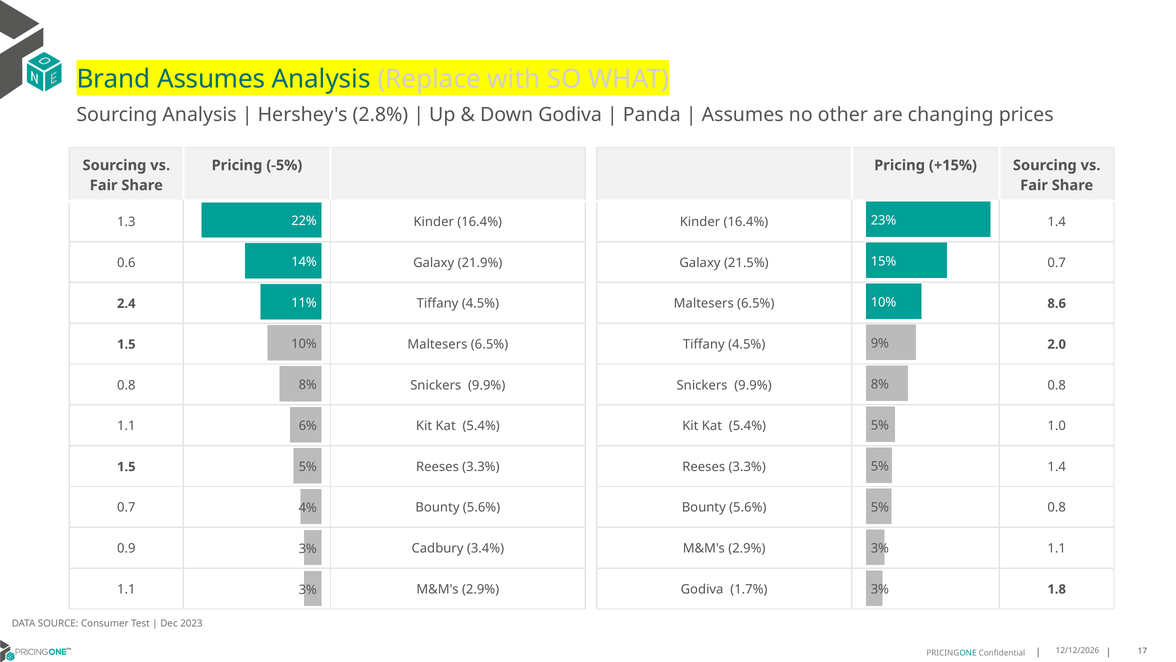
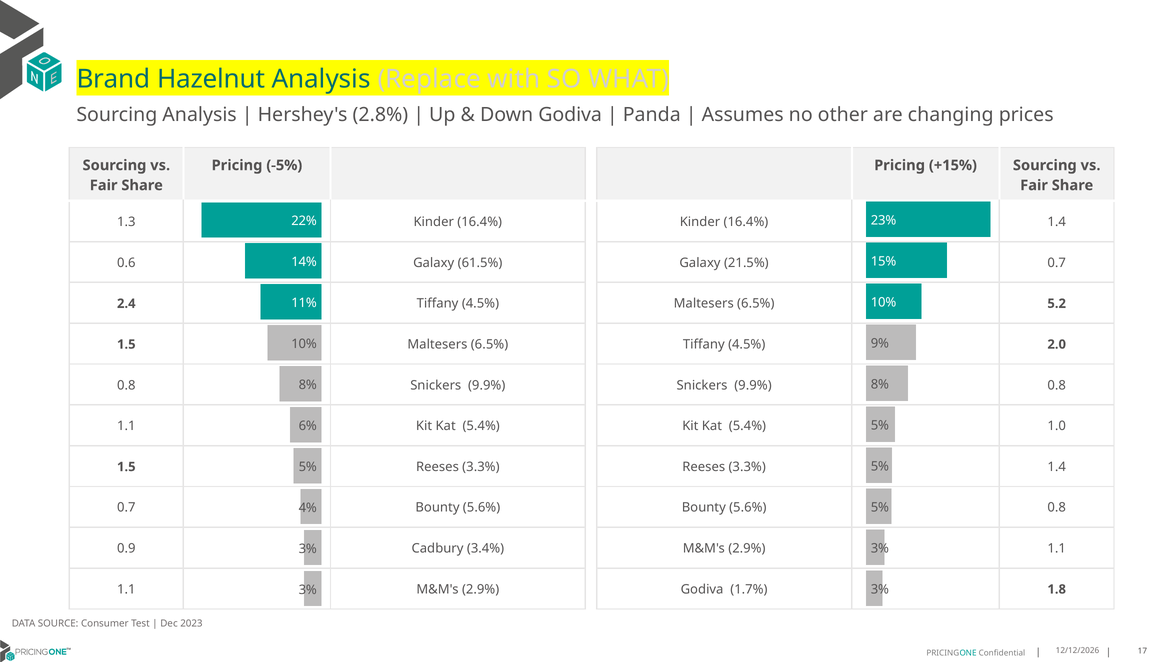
Brand Assumes: Assumes -> Hazelnut (211, 79)
21.9%: 21.9% -> 61.5% (480, 263)
8.6: 8.6 -> 5.2 (1057, 303)
